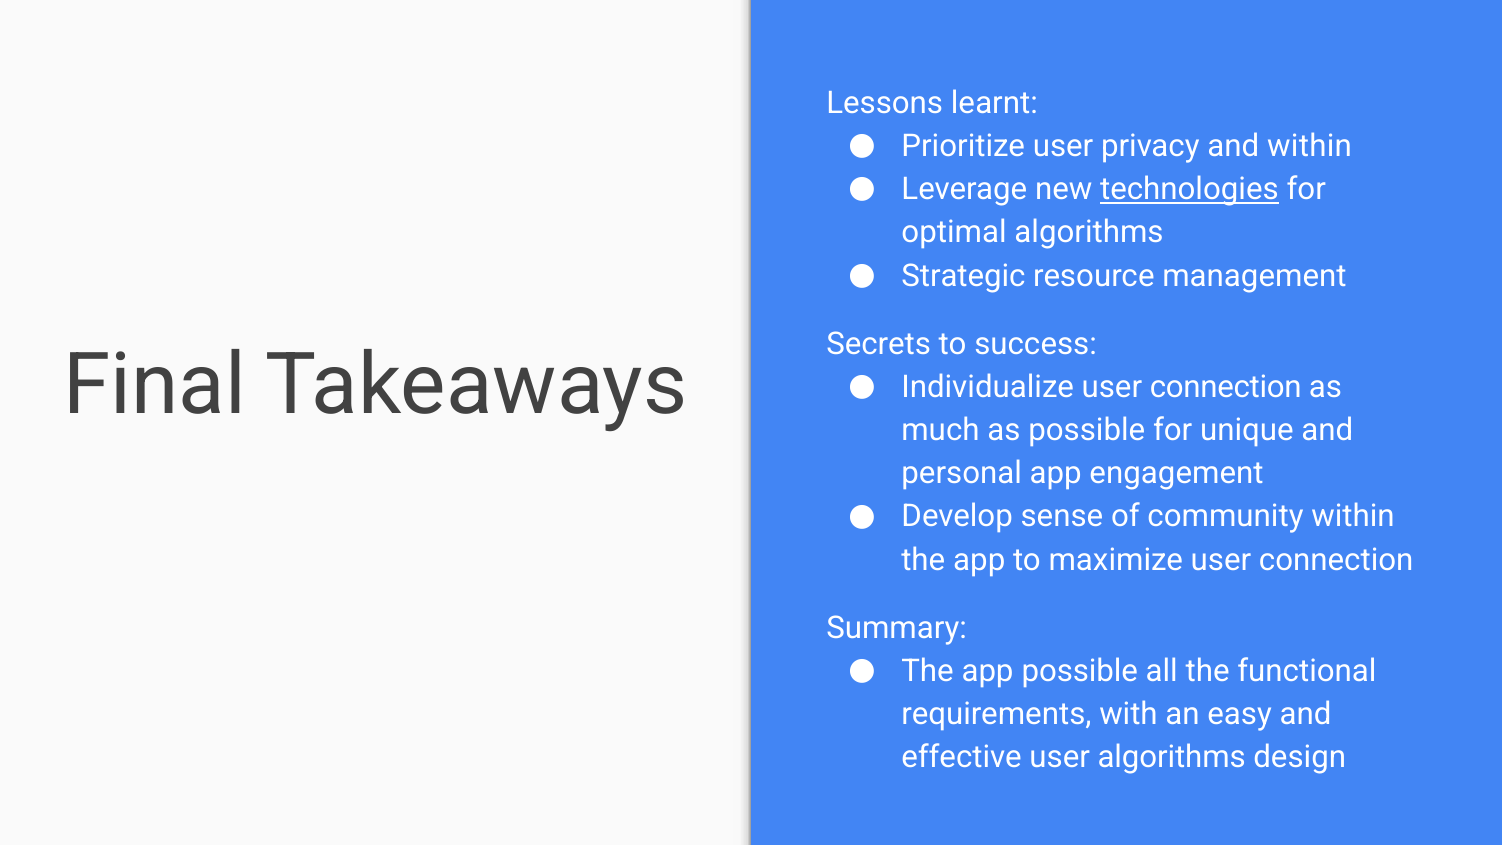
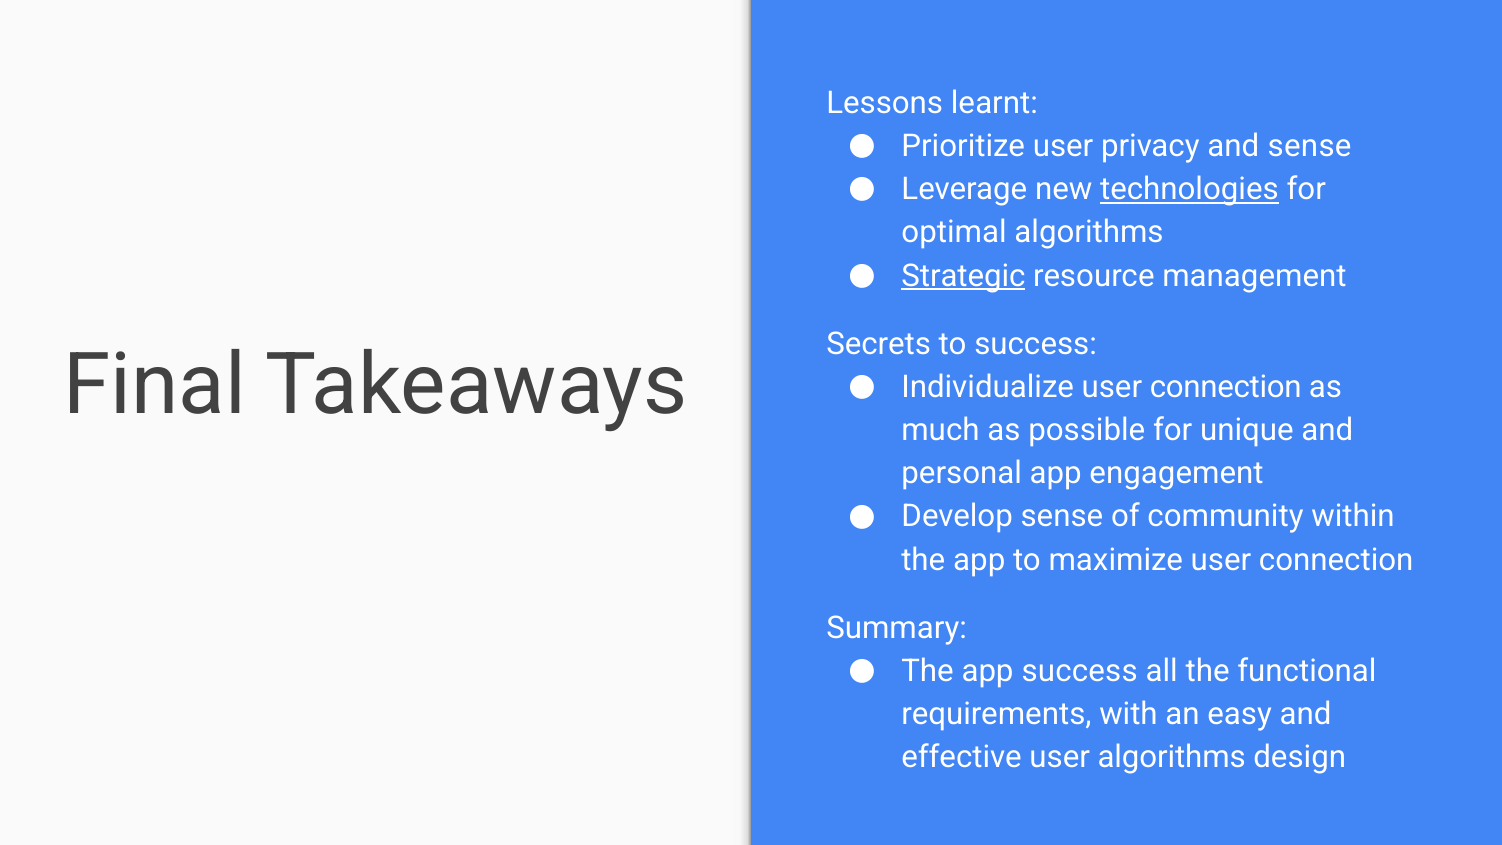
and within: within -> sense (1310, 146)
Strategic underline: none -> present (963, 276)
app possible: possible -> success (1080, 671)
